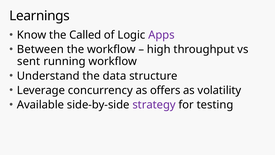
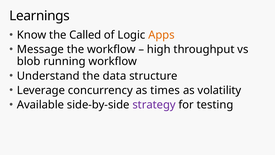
Apps colour: purple -> orange (161, 35)
Between: Between -> Message (40, 49)
sent: sent -> blob (29, 61)
offers: offers -> times (165, 90)
